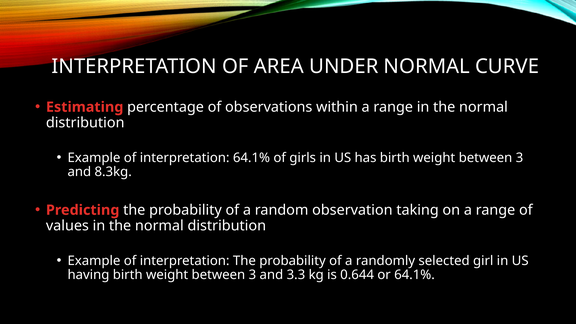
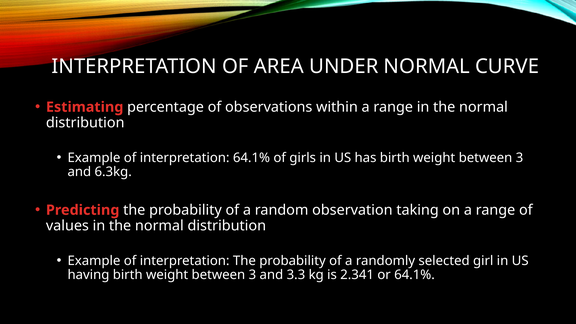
8.3kg: 8.3kg -> 6.3kg (113, 172)
0.644: 0.644 -> 2.341 (357, 275)
